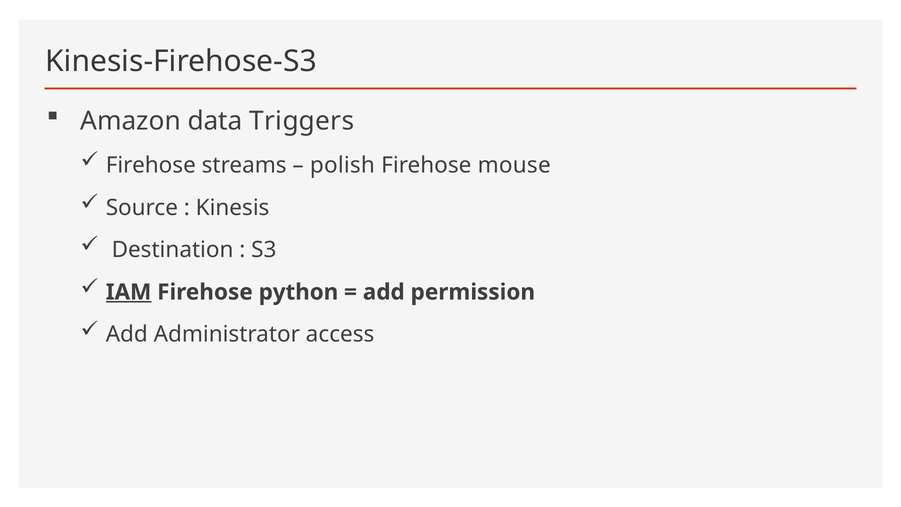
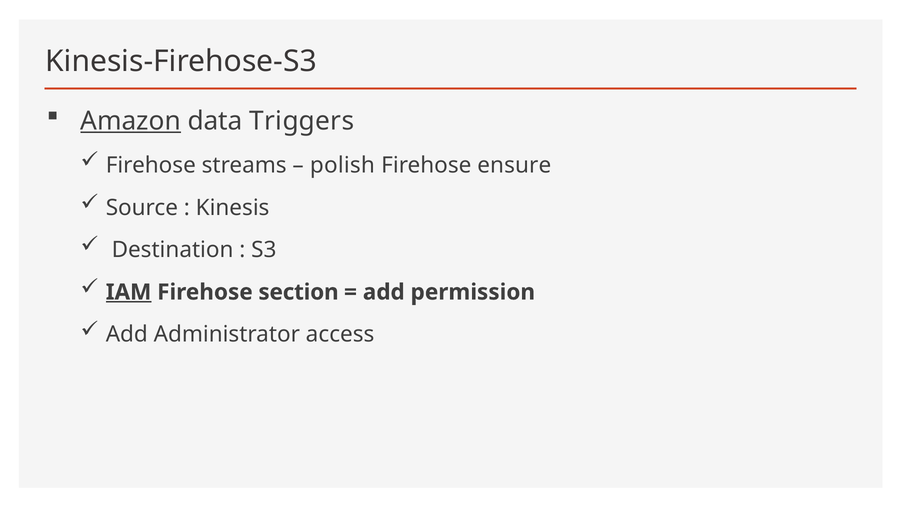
Amazon underline: none -> present (131, 121)
mouse: mouse -> ensure (514, 165)
python: python -> section (299, 292)
